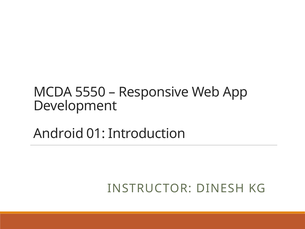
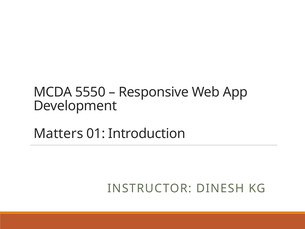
Android: Android -> Matters (58, 134)
